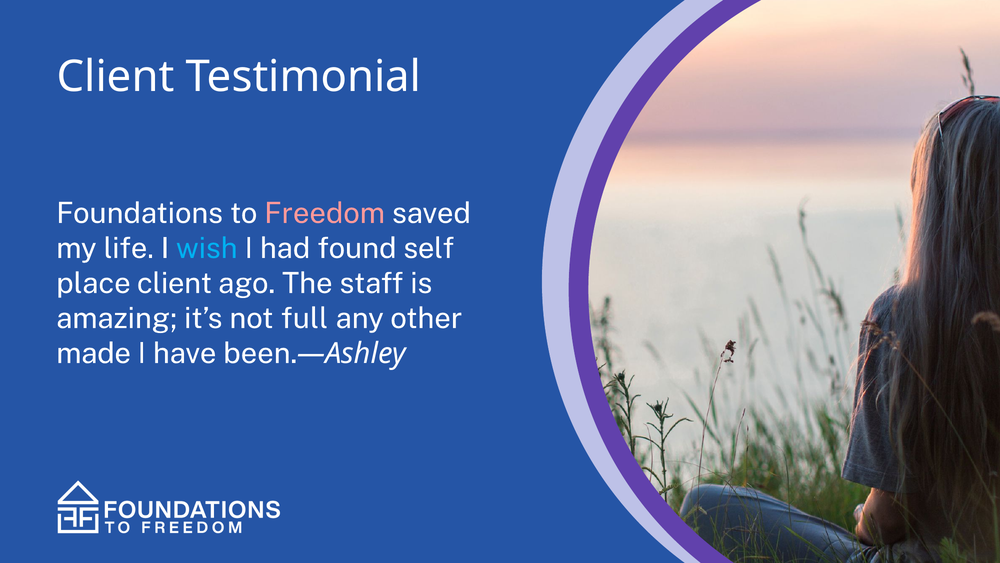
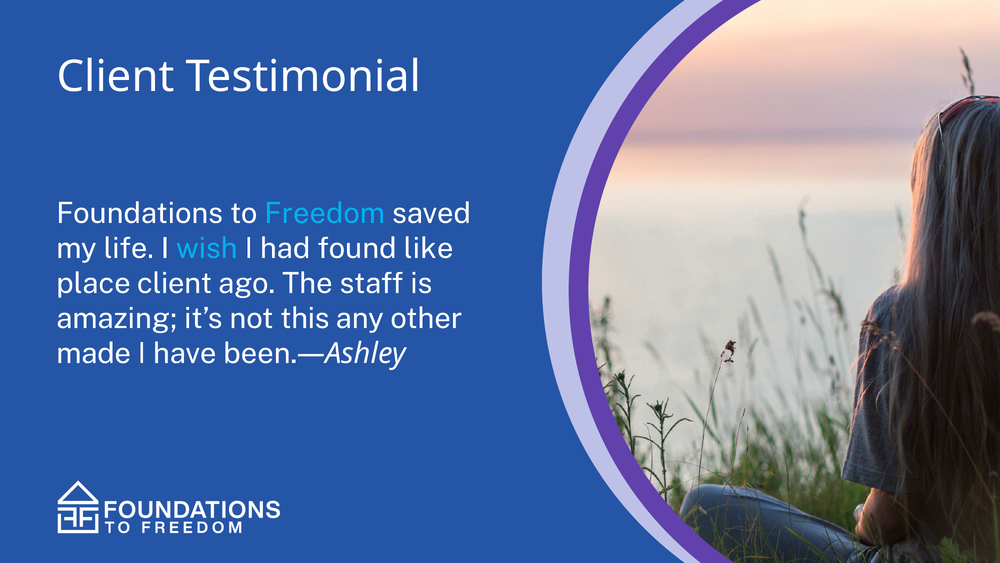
Freedom colour: pink -> light blue (325, 213)
self: self -> like (429, 248)
full: full -> this (305, 318)
